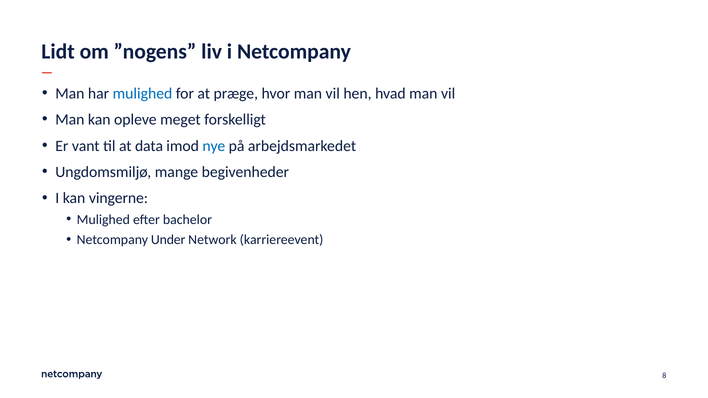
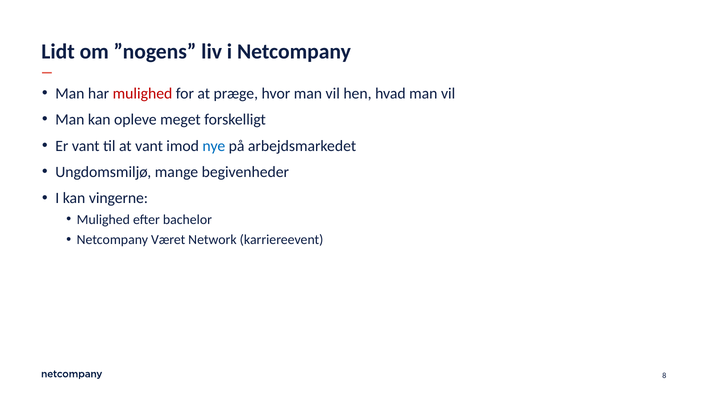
mulighed colour: blue -> red (143, 93)
at data: data -> vant (149, 146)
Under: Under -> Været (168, 240)
